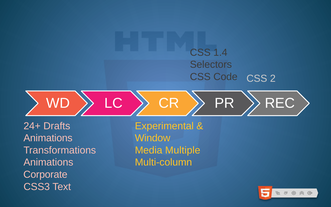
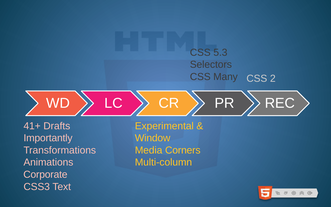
1.4: 1.4 -> 5.3 (220, 52)
Code: Code -> Many (226, 77)
24+: 24+ -> 41+ (32, 126)
Animations: Animations -> Importantly (48, 138)
Multiple: Multiple -> Corners (183, 150)
